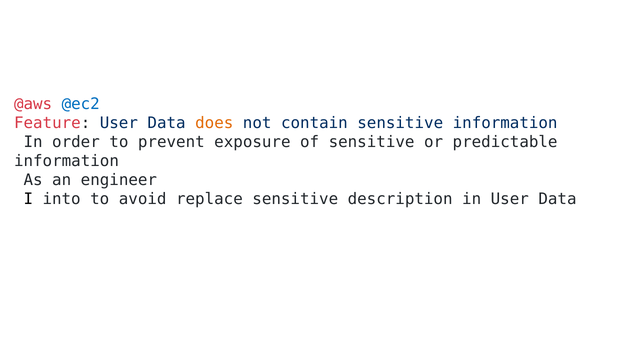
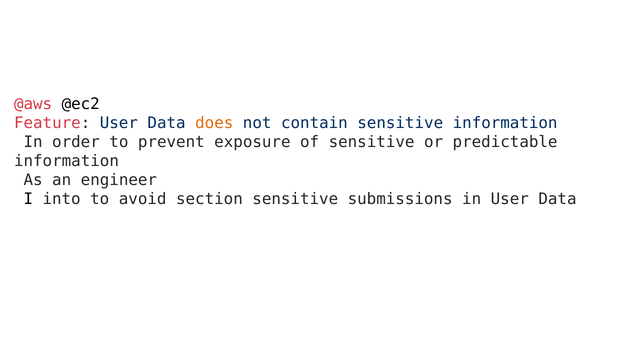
@ec2 colour: blue -> black (81, 104)
replace: replace -> section (209, 199)
description: description -> submissions (400, 199)
